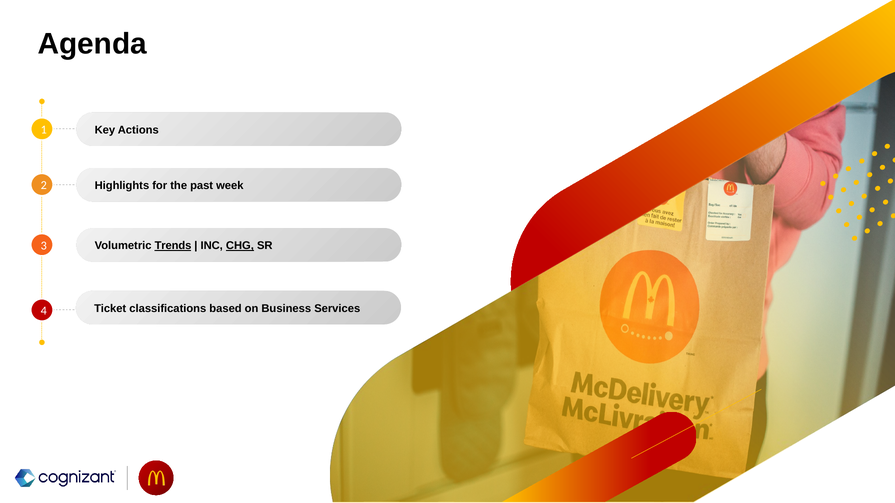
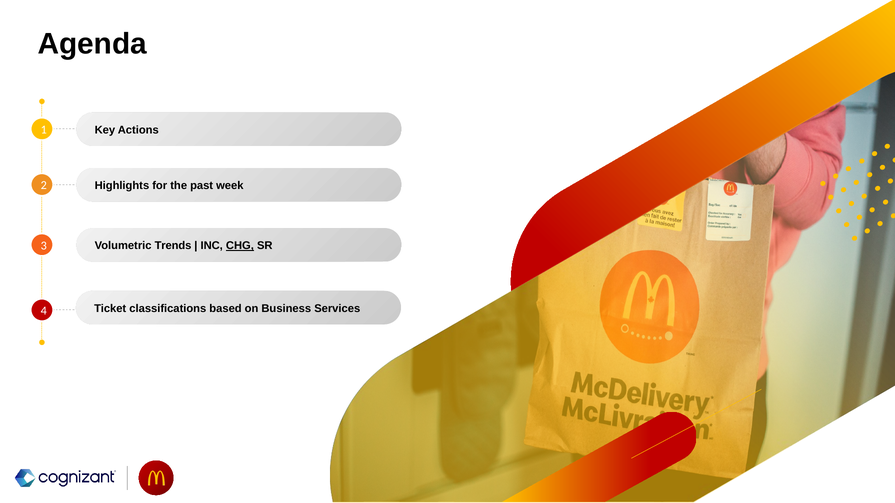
Trends underline: present -> none (173, 246)
